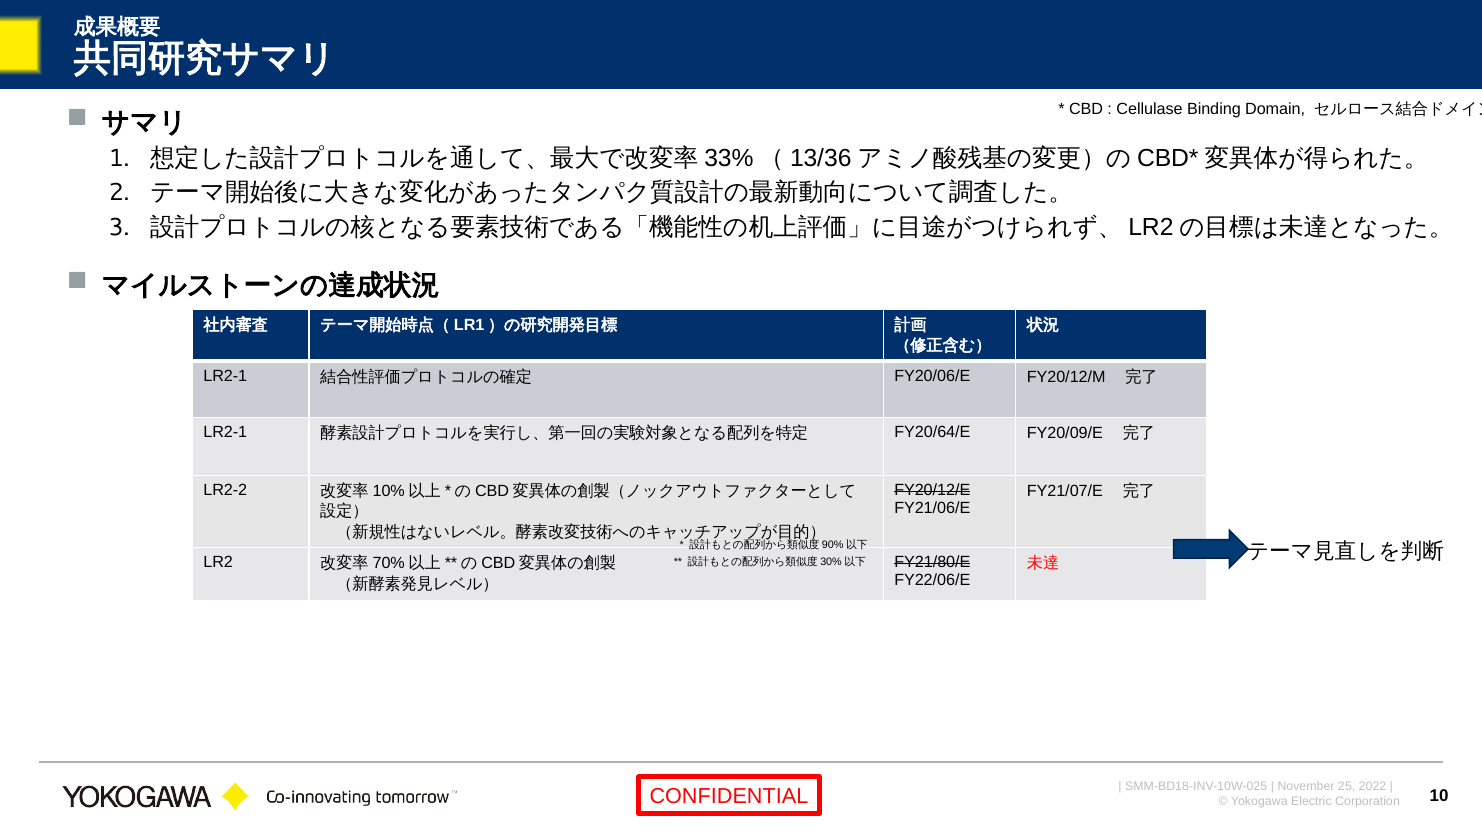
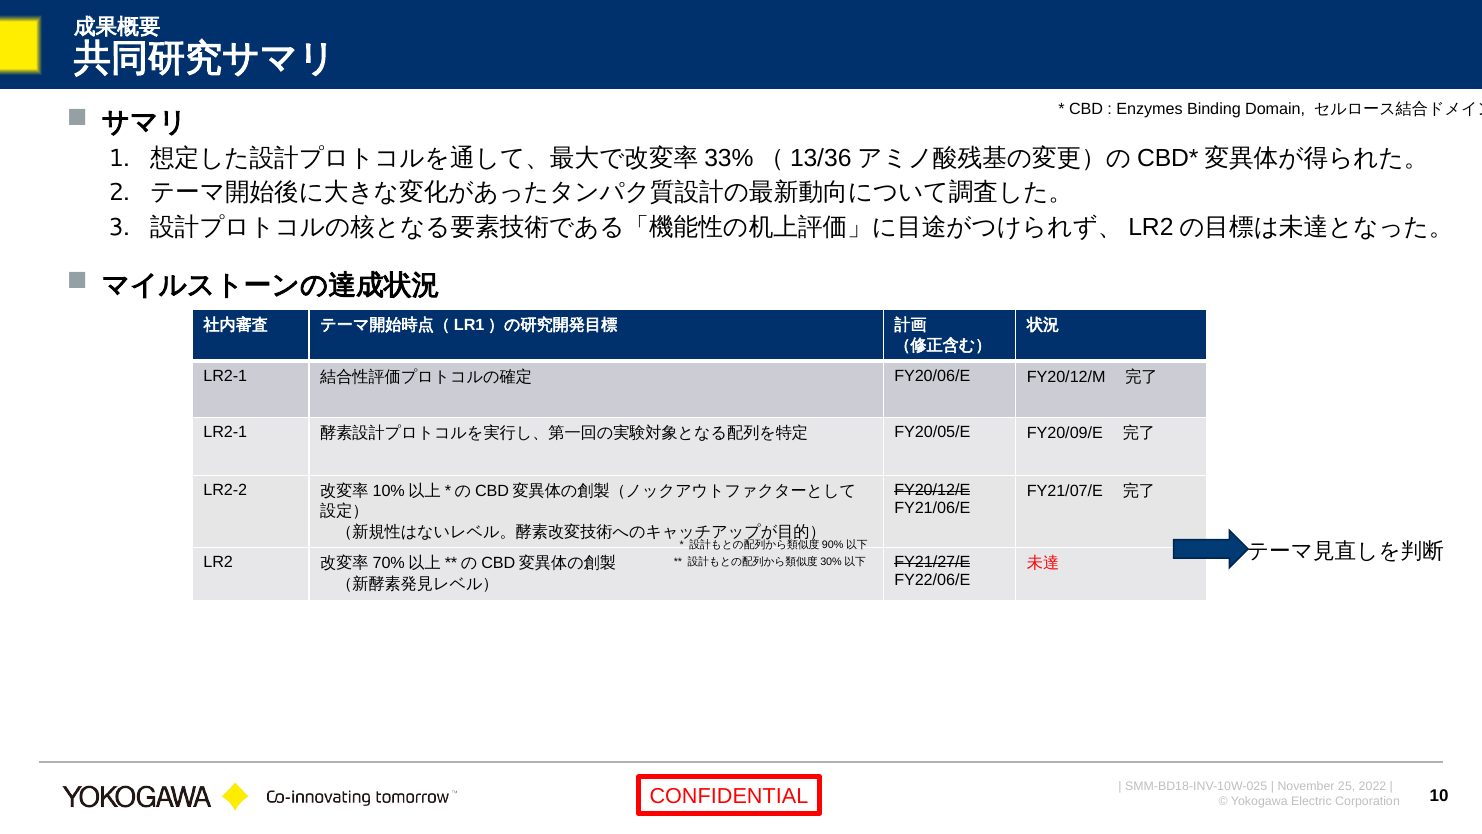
Cellulase: Cellulase -> Enzymes (1150, 109)
FY20/64/E: FY20/64/E -> FY20/05/E (932, 432)
FY21/80/E: FY21/80/E -> FY21/27/E (932, 562)
